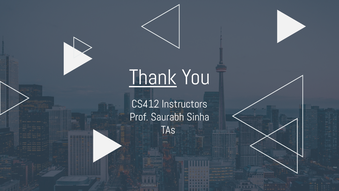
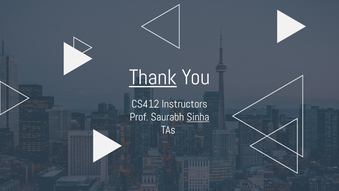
Sinha underline: none -> present (198, 117)
